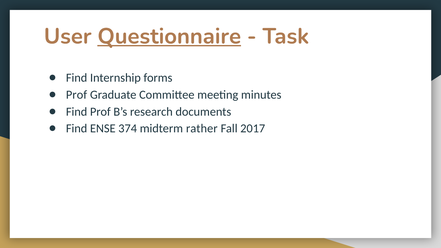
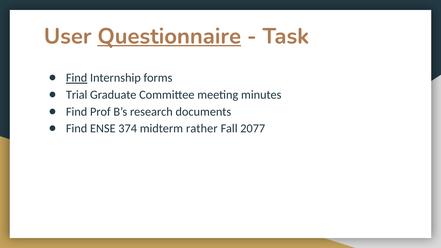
Find underline: none -> present (77, 78)
Prof: Prof -> Trial (77, 95)
2017: 2017 -> 2077 (253, 129)
